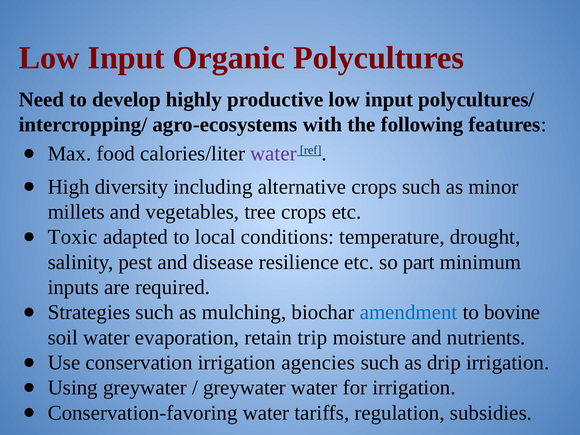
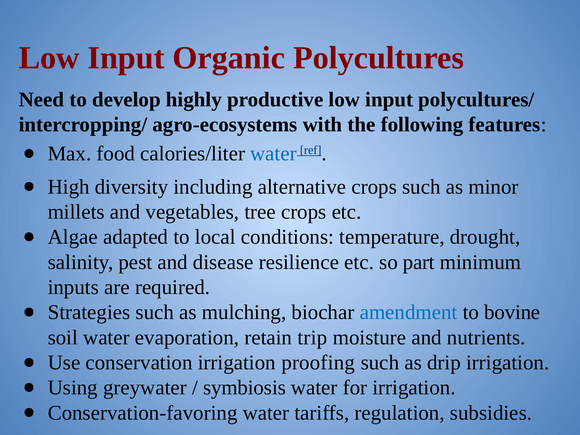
water colour: purple -> blue (273, 154)
Toxic: Toxic -> Algae (73, 237)
agencies: agencies -> proofing (318, 363)
greywater: greywater -> symbiosis (244, 388)
